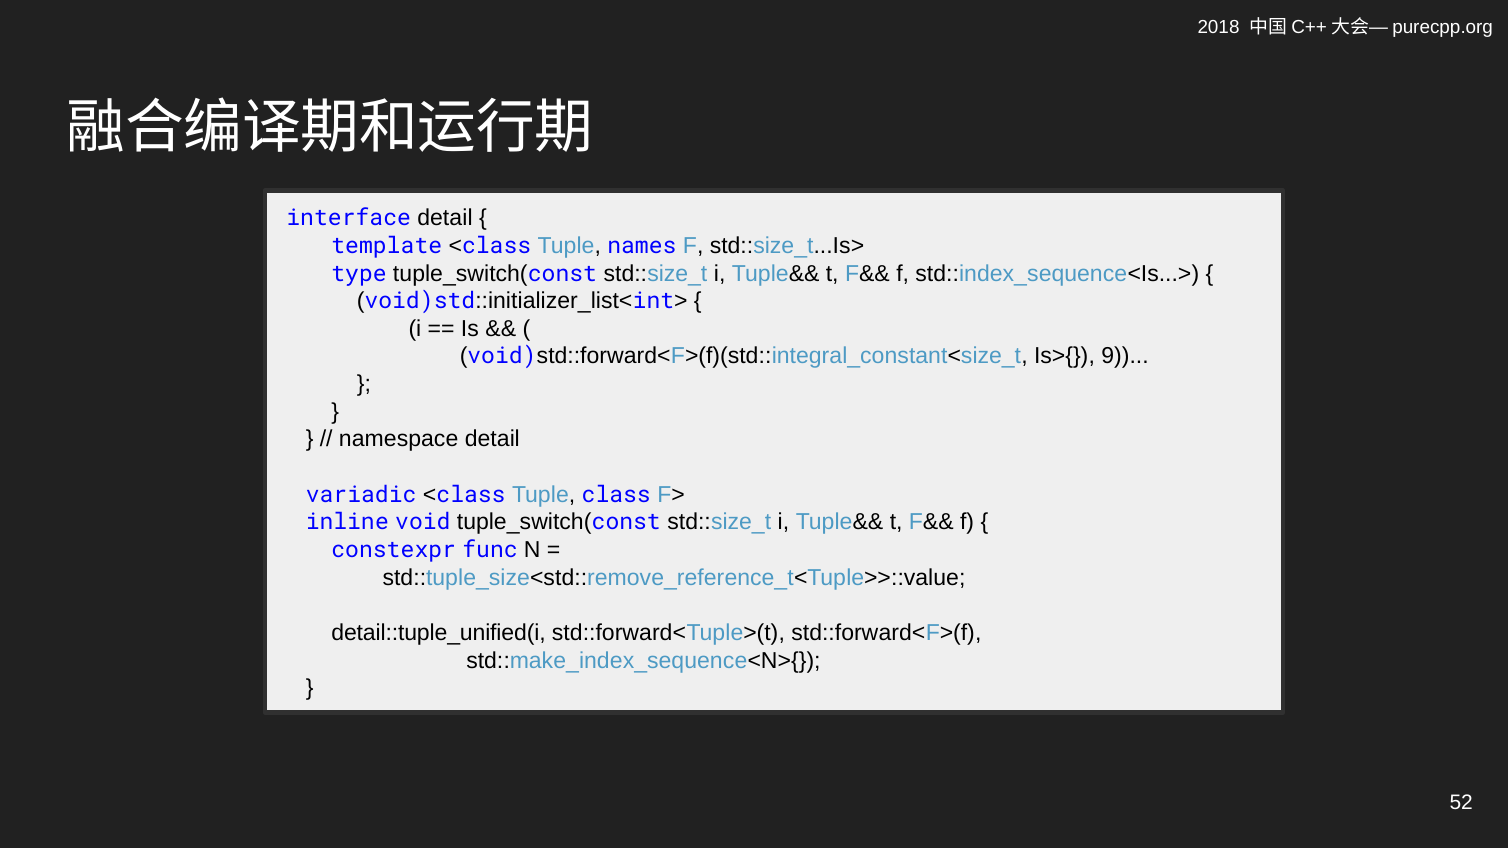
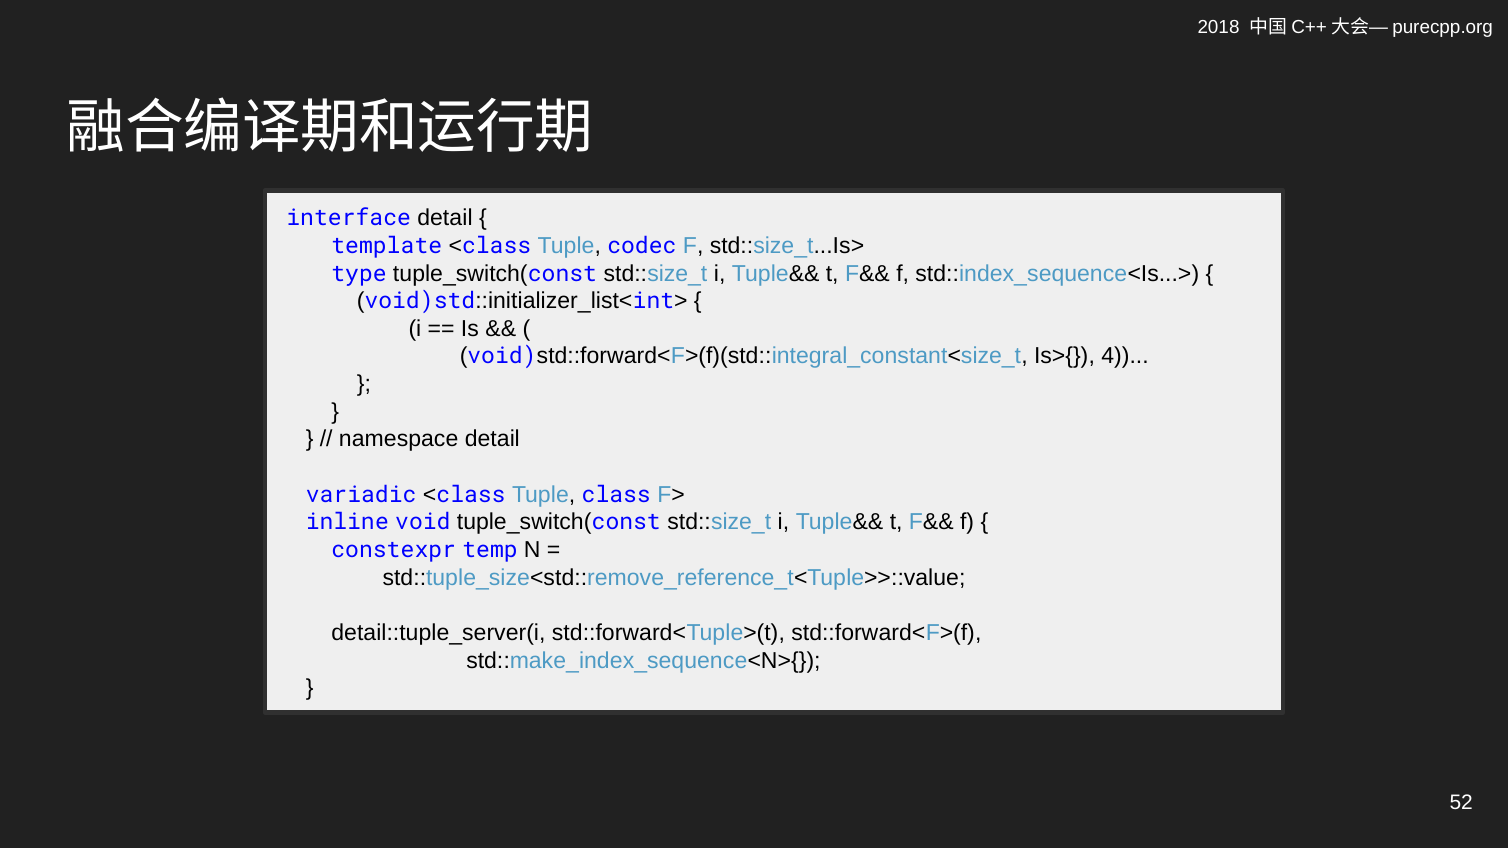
names: names -> codec (642, 246)
9: 9 -> 4 (1125, 357)
func: func -> temp (490, 550)
detail::tuple_unified(i: detail::tuple_unified(i -> detail::tuple_server(i (438, 633)
